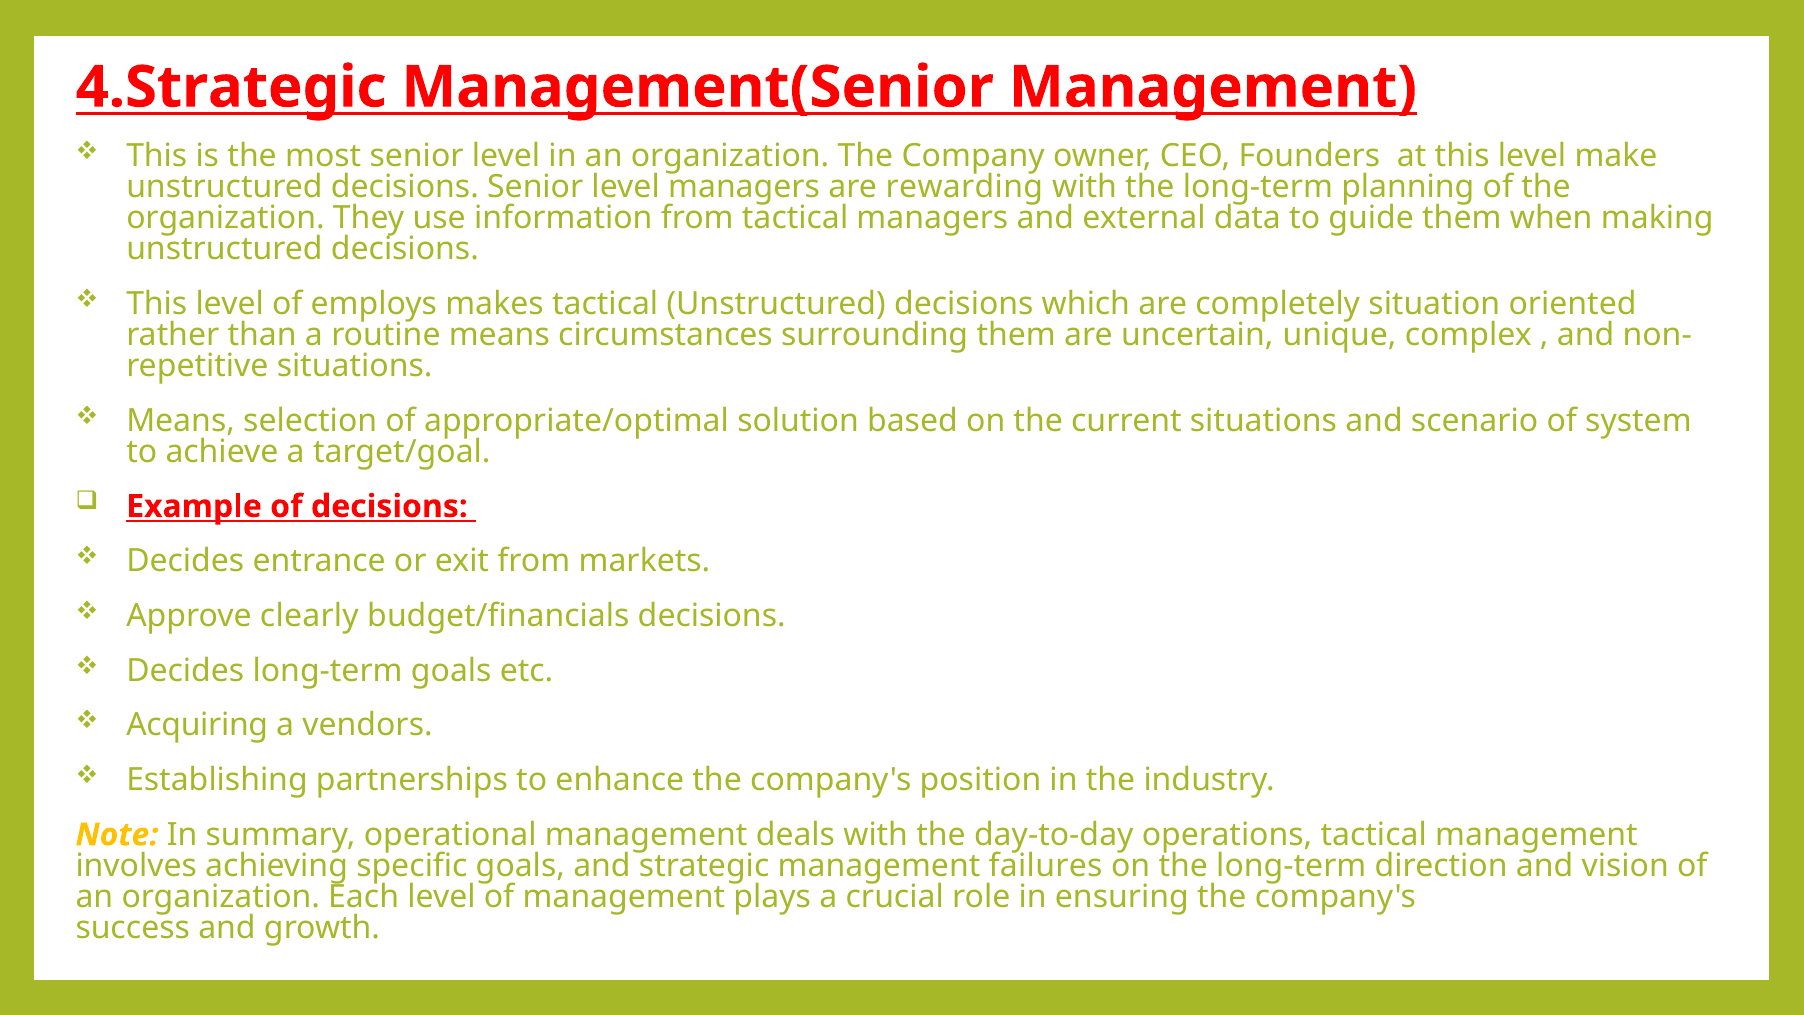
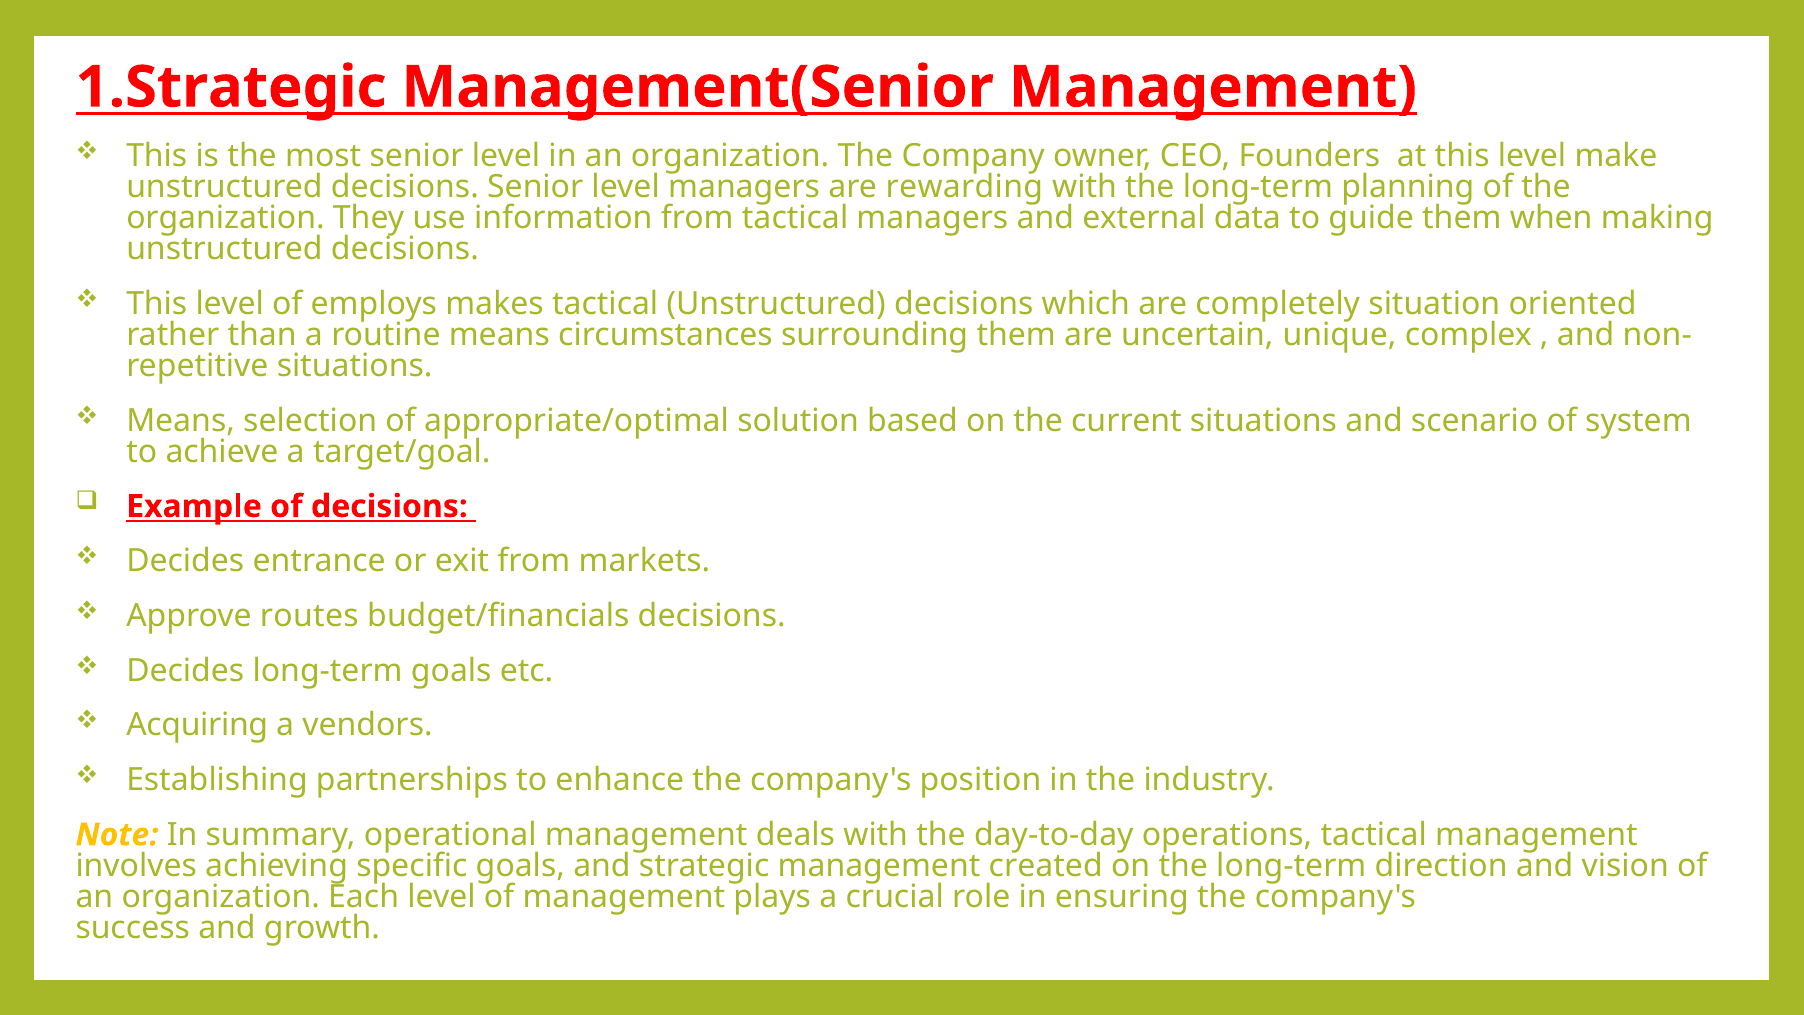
4.Strategic: 4.Strategic -> 1.Strategic (231, 87)
clearly: clearly -> routes (309, 616)
failures: failures -> created (1046, 866)
